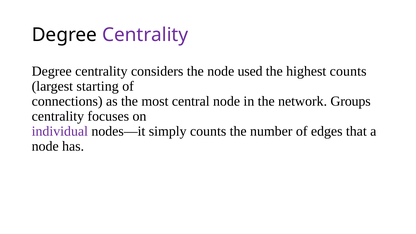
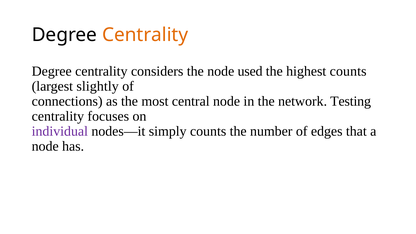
Centrality colour: purple -> orange (145, 35)
starting: starting -> slightly (98, 86)
Groups: Groups -> Testing (351, 101)
